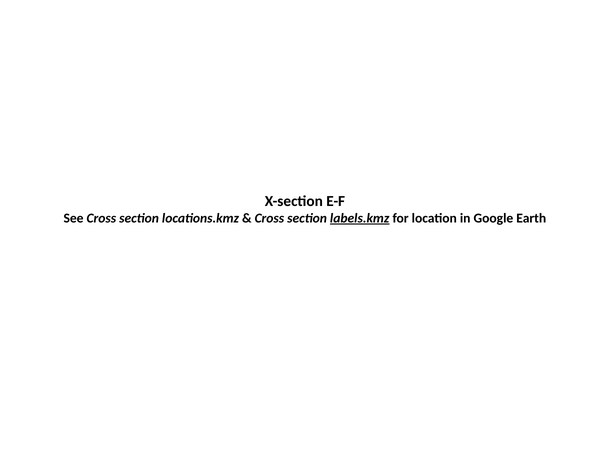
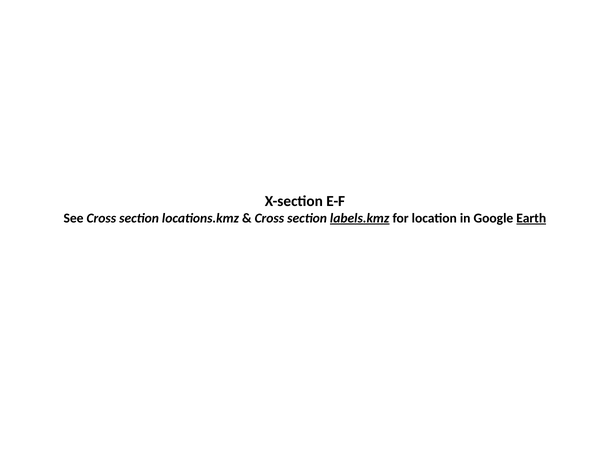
Earth underline: none -> present (531, 218)
